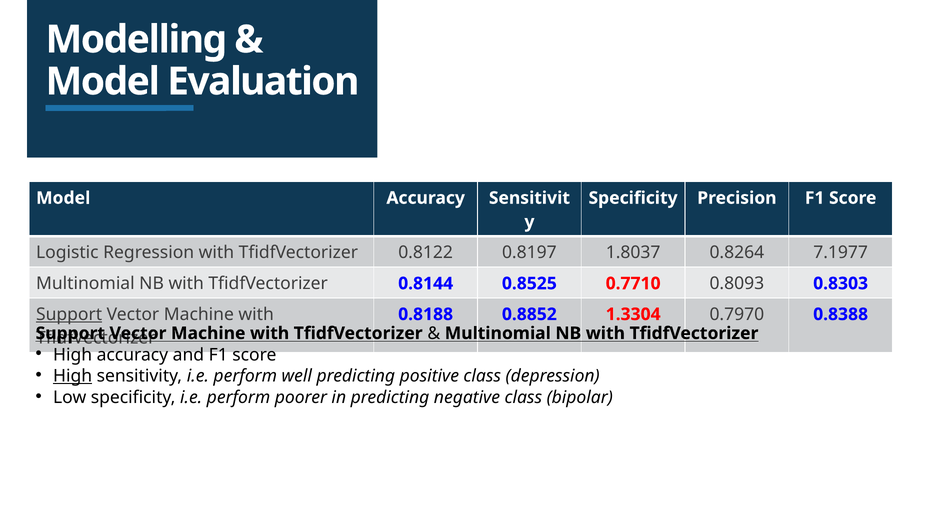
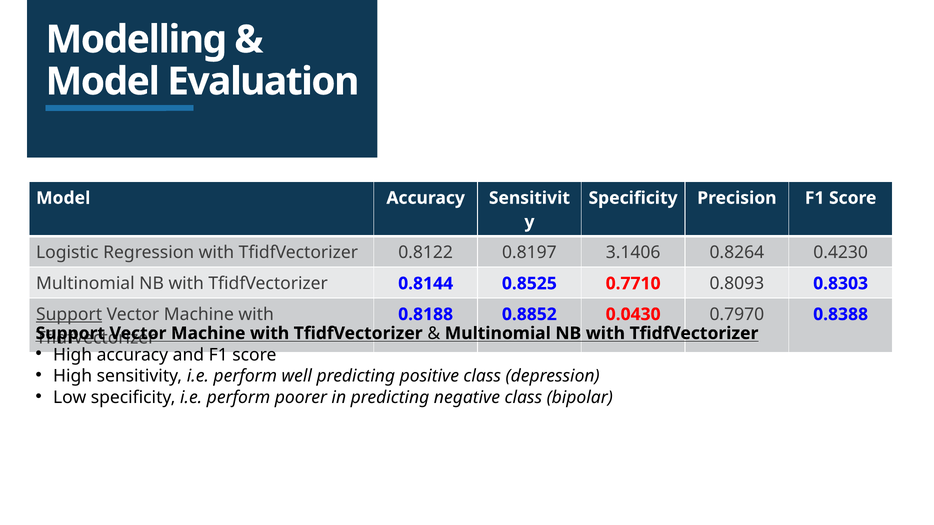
1.8037: 1.8037 -> 3.1406 (633, 253)
7.1977: 7.1977 -> 0.4230 (841, 253)
1.3304: 1.3304 -> 0.0430 (633, 315)
High underline: present -> none (73, 376)
